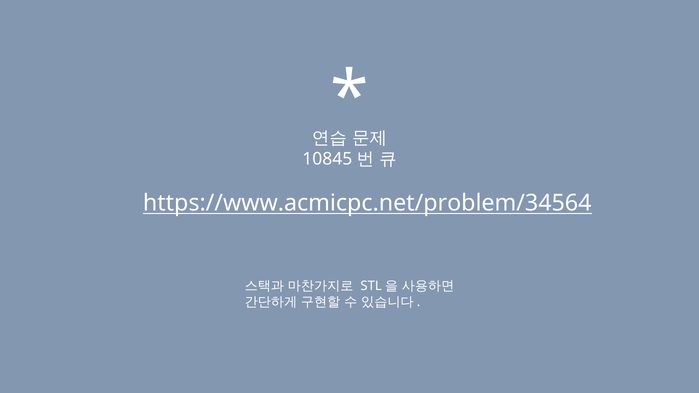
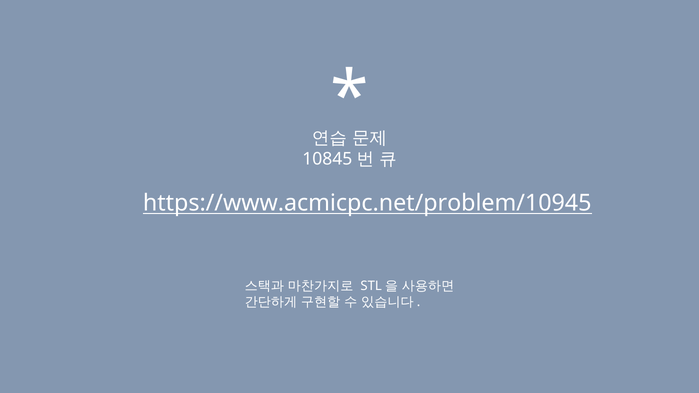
https://www.acmicpc.net/problem/34564: https://www.acmicpc.net/problem/34564 -> https://www.acmicpc.net/problem/10945 (367, 203)
